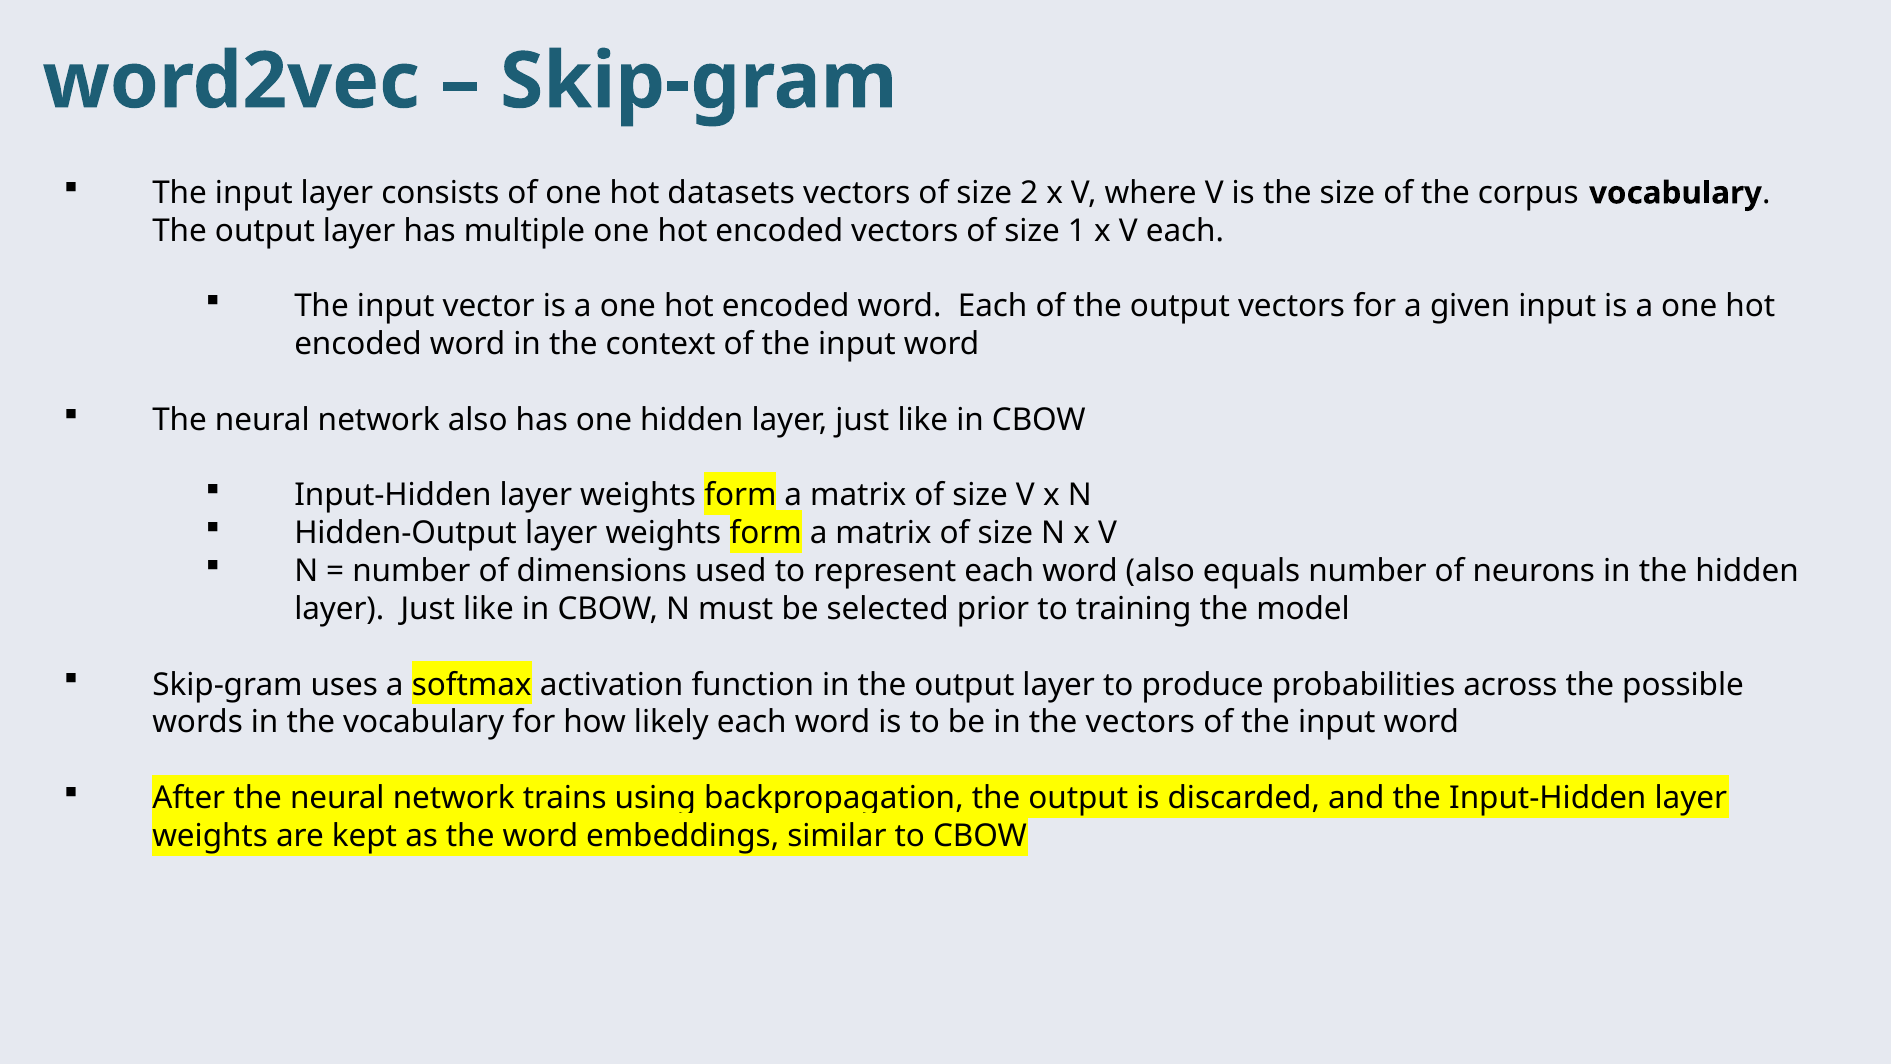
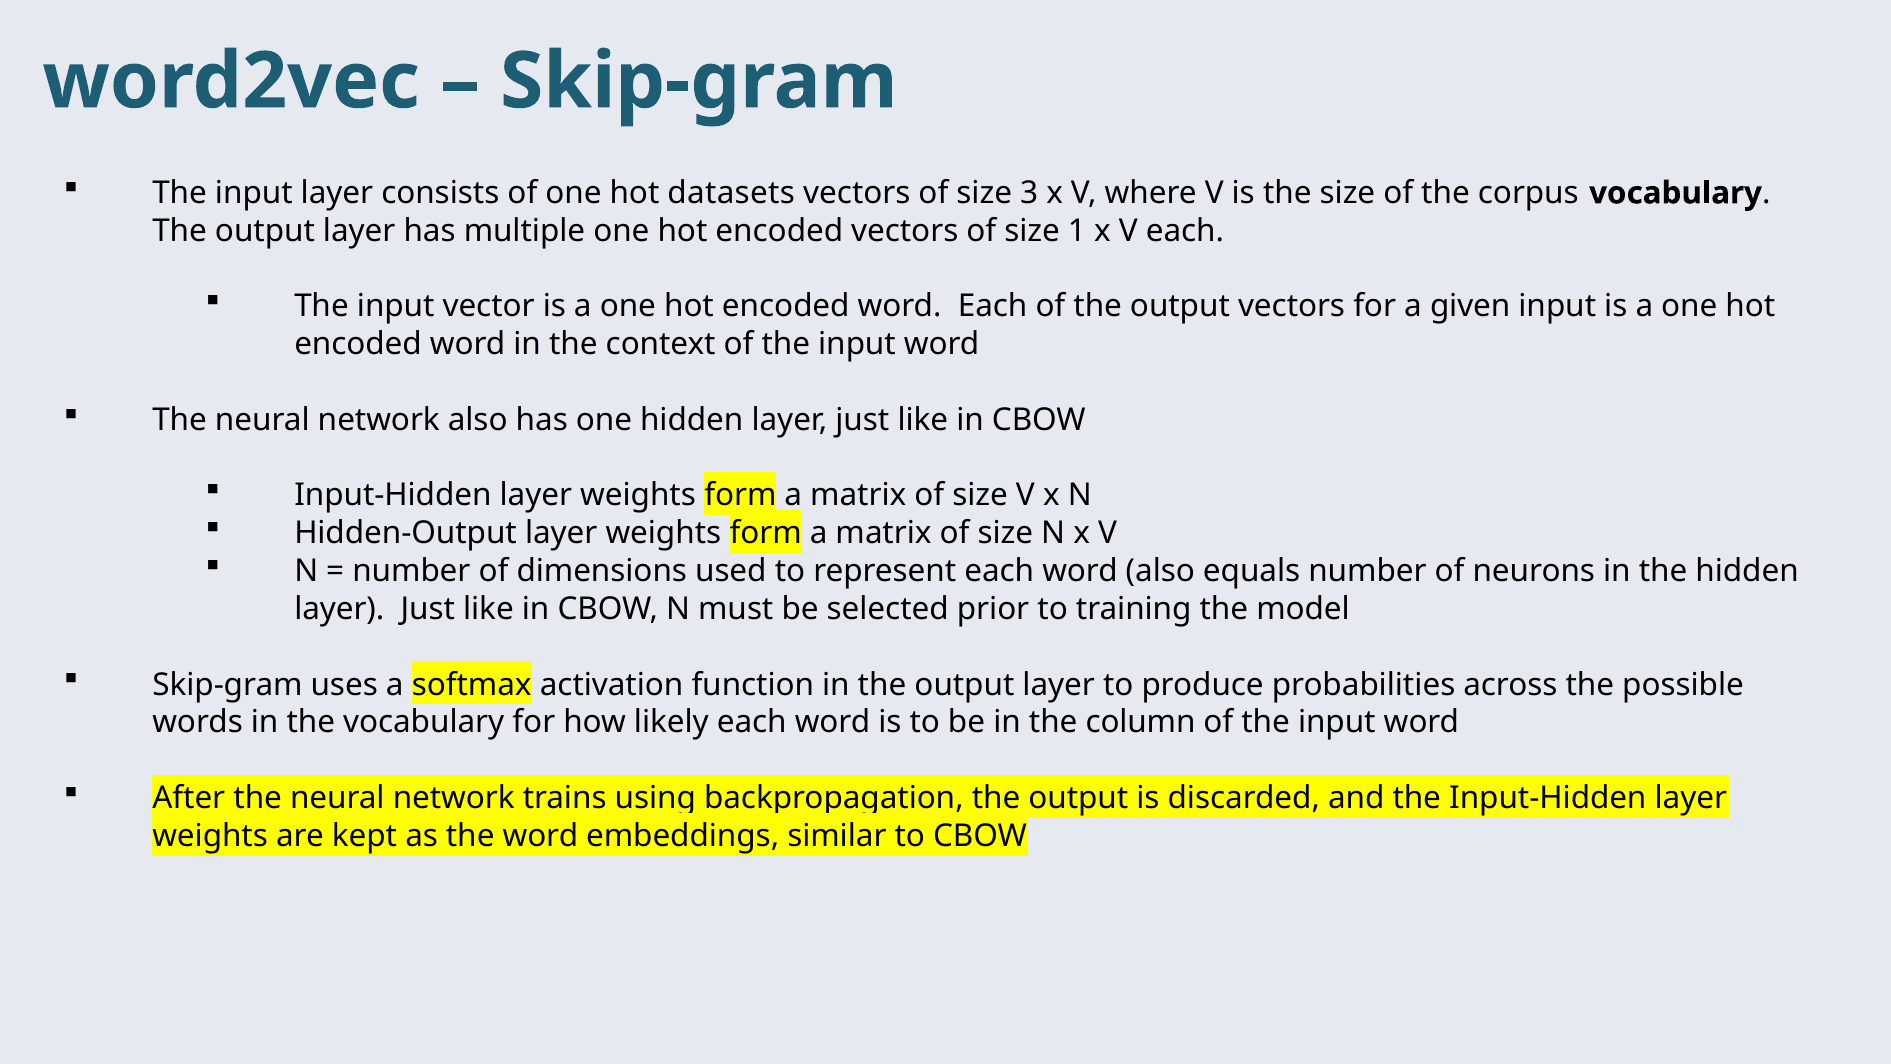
2: 2 -> 3 (1029, 193)
the vectors: vectors -> column (1141, 722)
